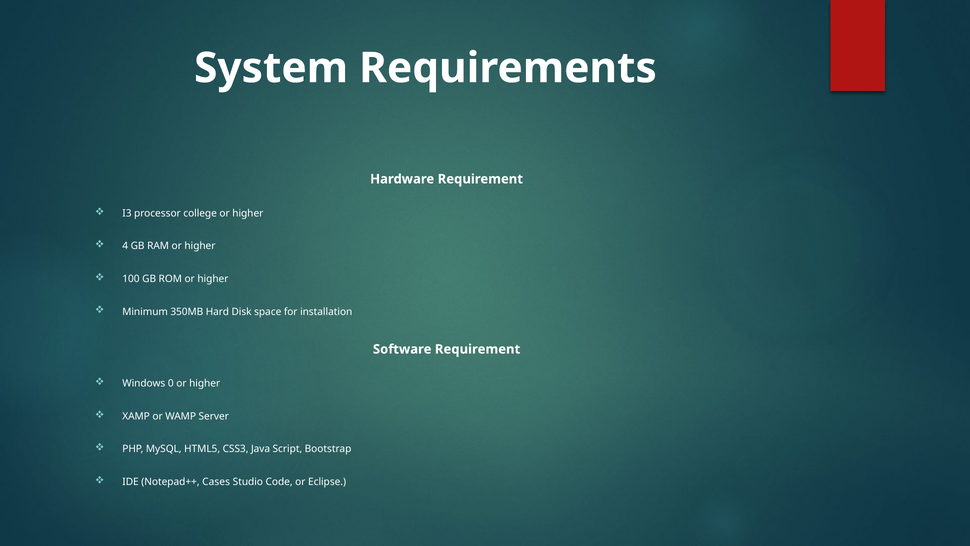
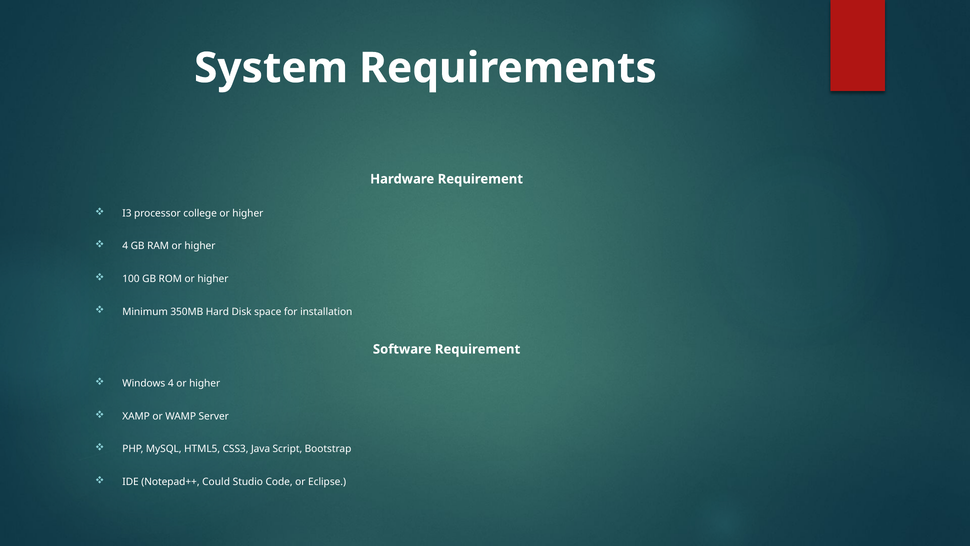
Windows 0: 0 -> 4 (171, 383)
Cases: Cases -> Could (216, 482)
